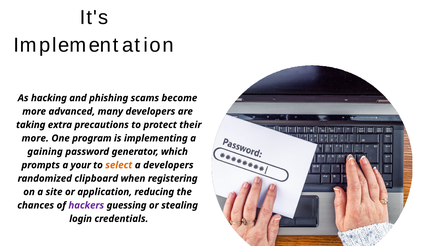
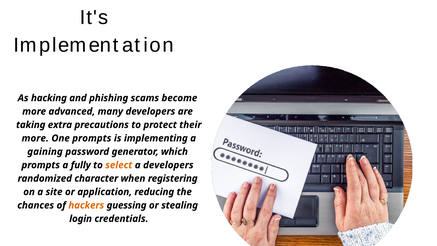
One program: program -> prompts (92, 138)
your: your -> fully (81, 165)
clipboard: clipboard -> character (96, 178)
hackers colour: purple -> orange (86, 205)
